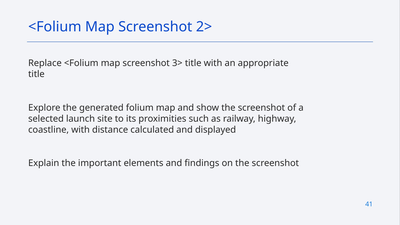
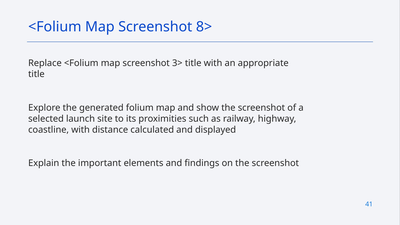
2>: 2> -> 8> (204, 27)
